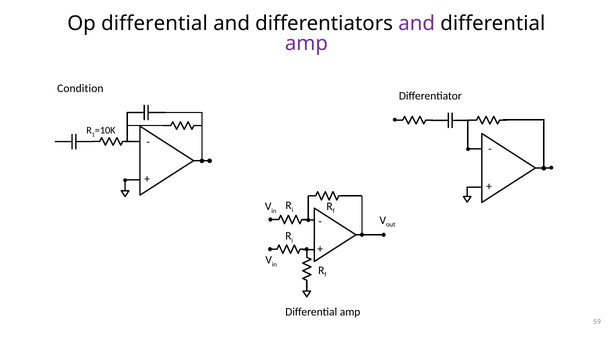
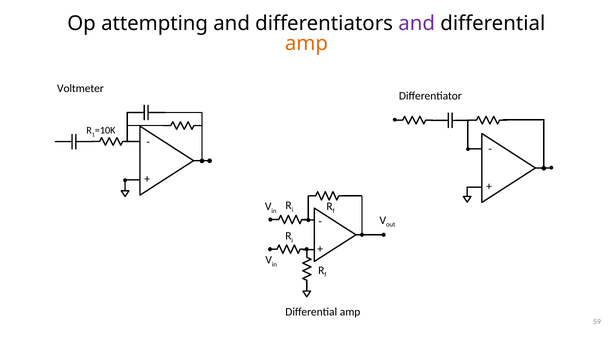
Op differential: differential -> attempting (155, 24)
amp colour: purple -> orange (306, 43)
Condition: Condition -> Voltmeter (80, 89)
